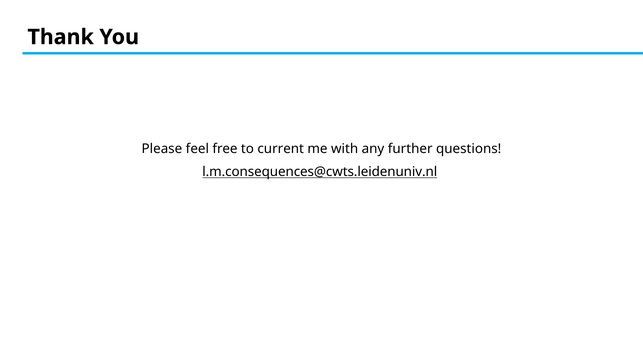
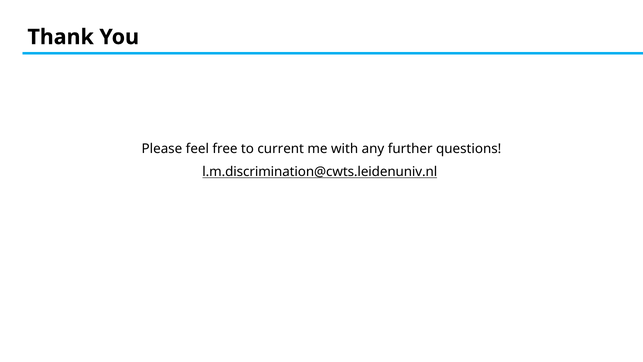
l.m.consequences@cwts.leidenuniv.nl: l.m.consequences@cwts.leidenuniv.nl -> l.m.discrimination@cwts.leidenuniv.nl (320, 172)
